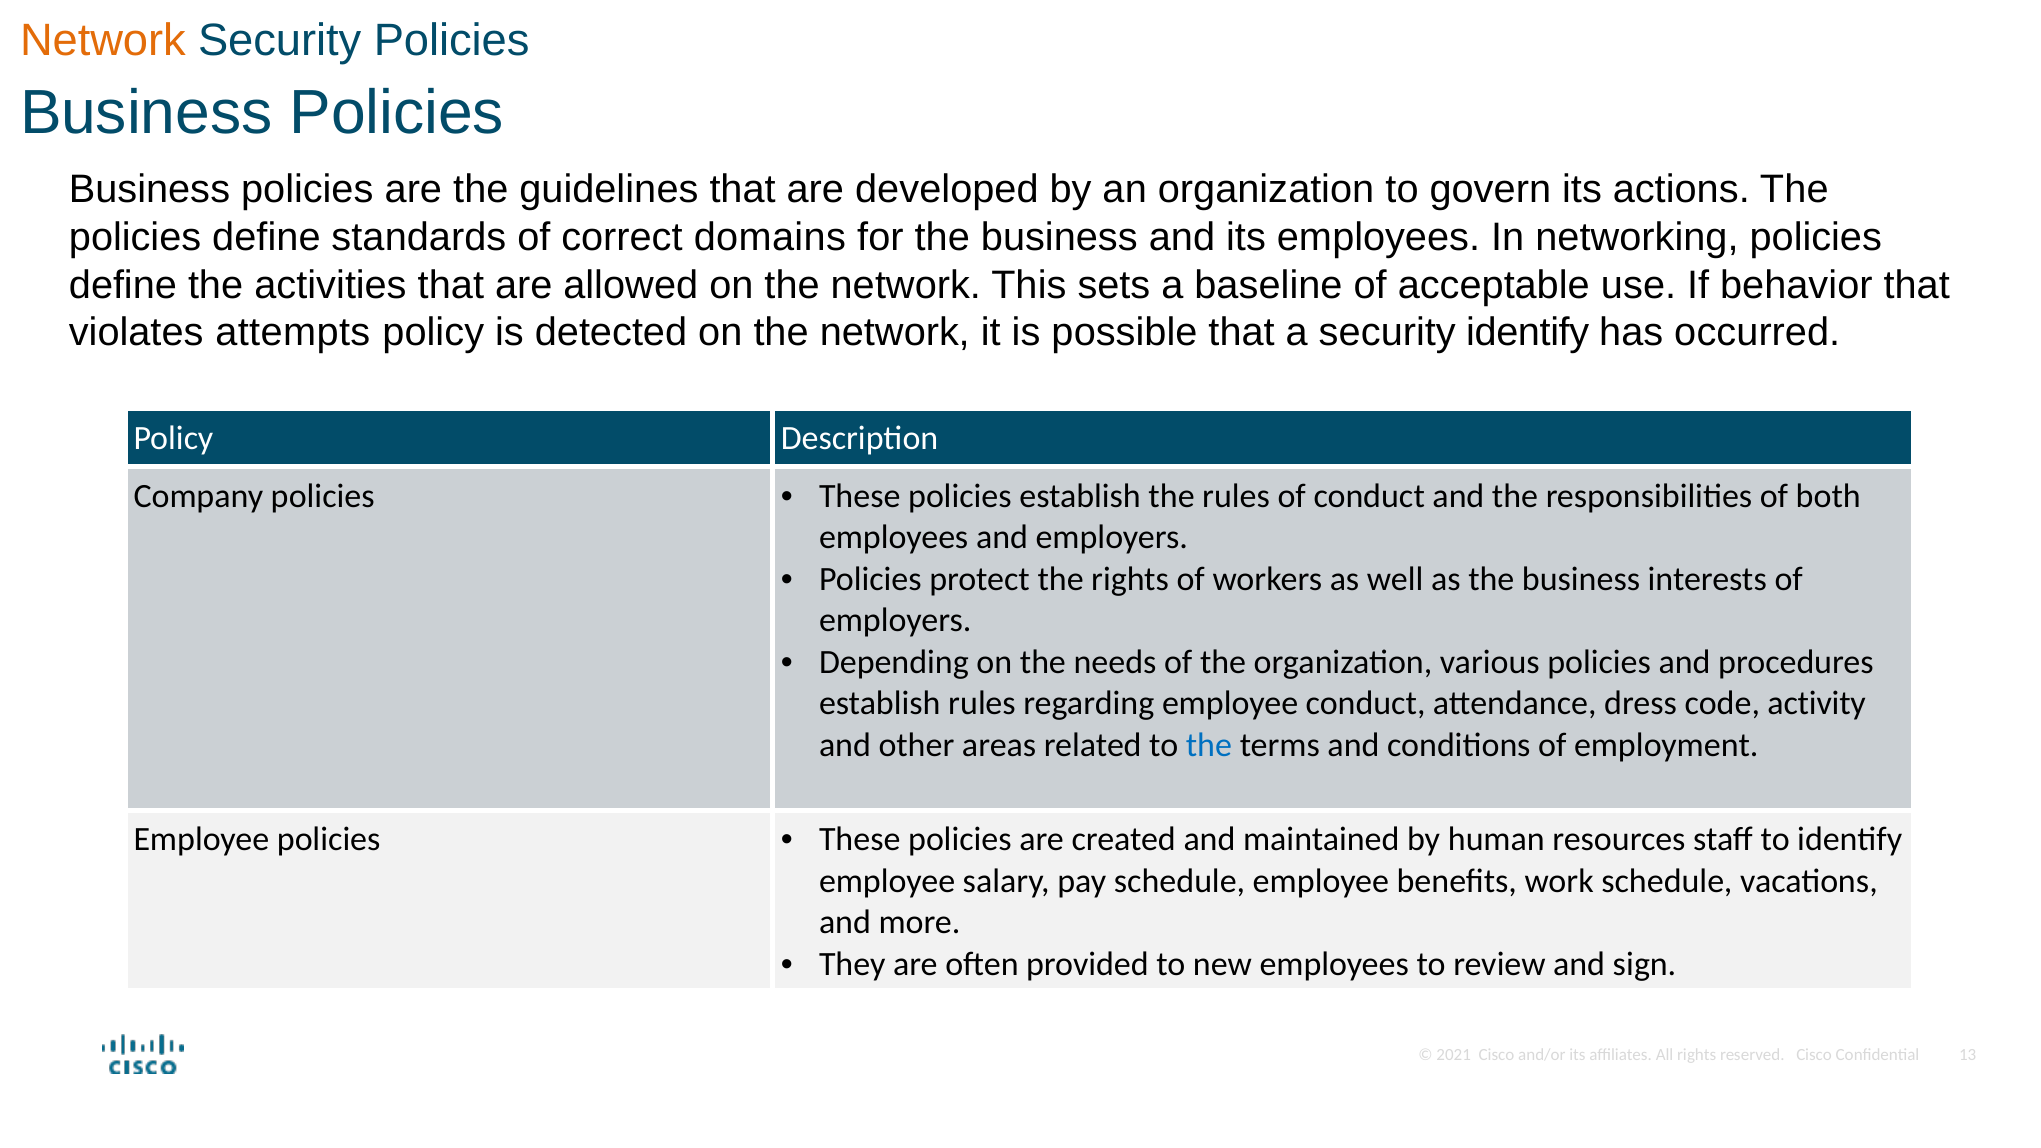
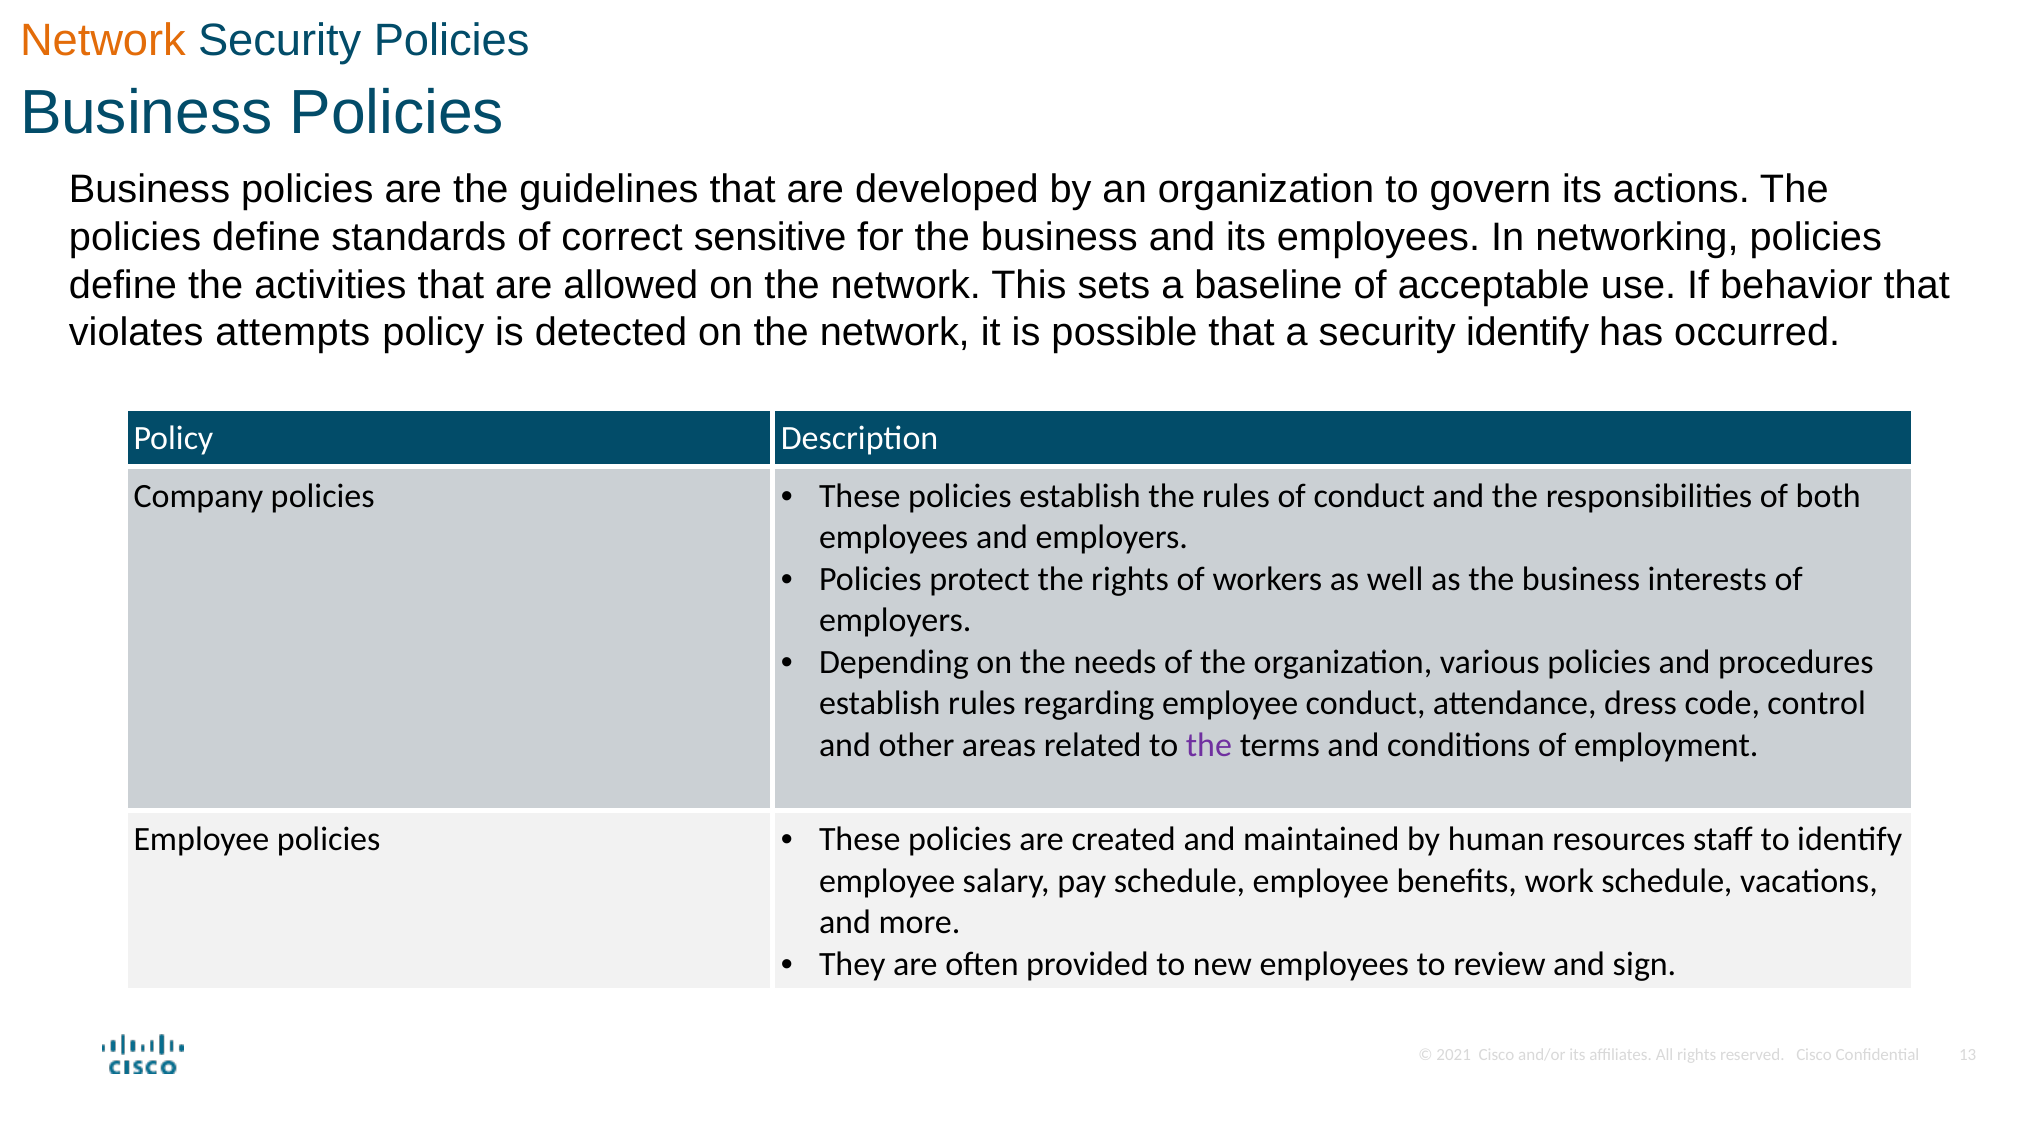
domains: domains -> sensitive (770, 237)
activity: activity -> control (1817, 703)
the colour: blue -> purple (1209, 745)
